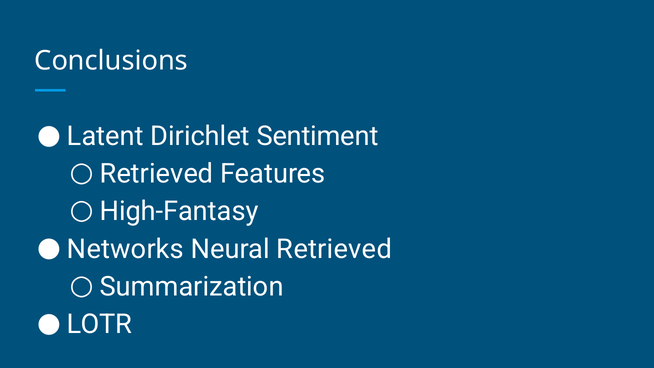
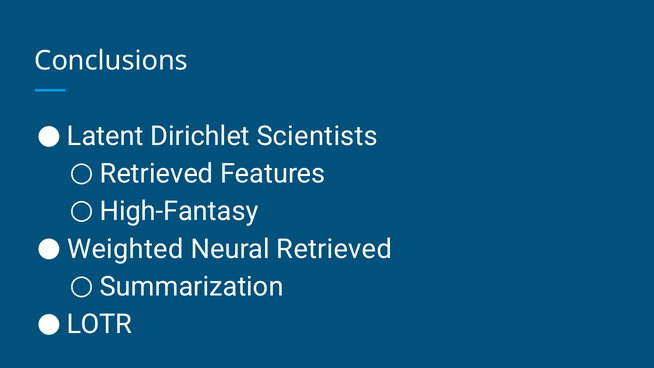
Sentiment: Sentiment -> Scientists (317, 136)
Networks: Networks -> Weighted (125, 249)
